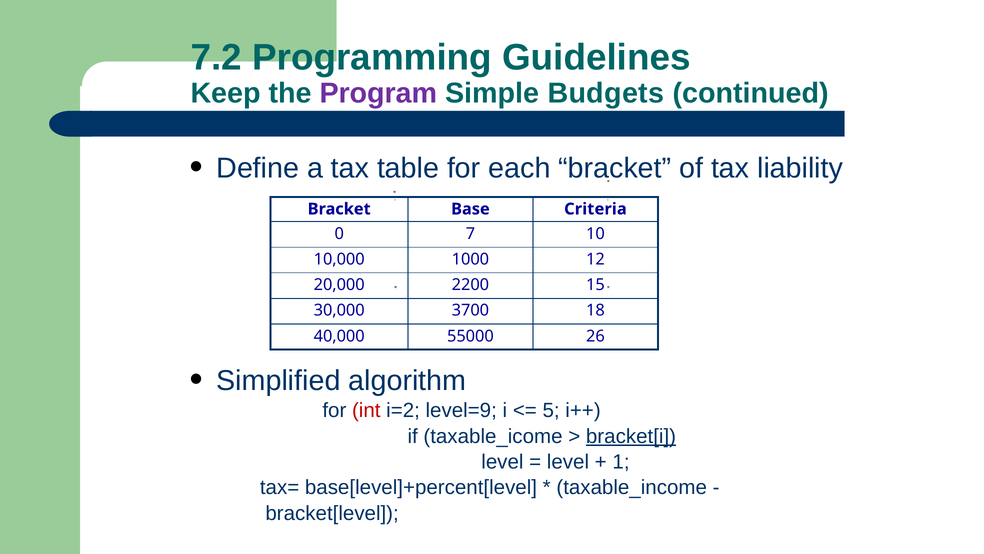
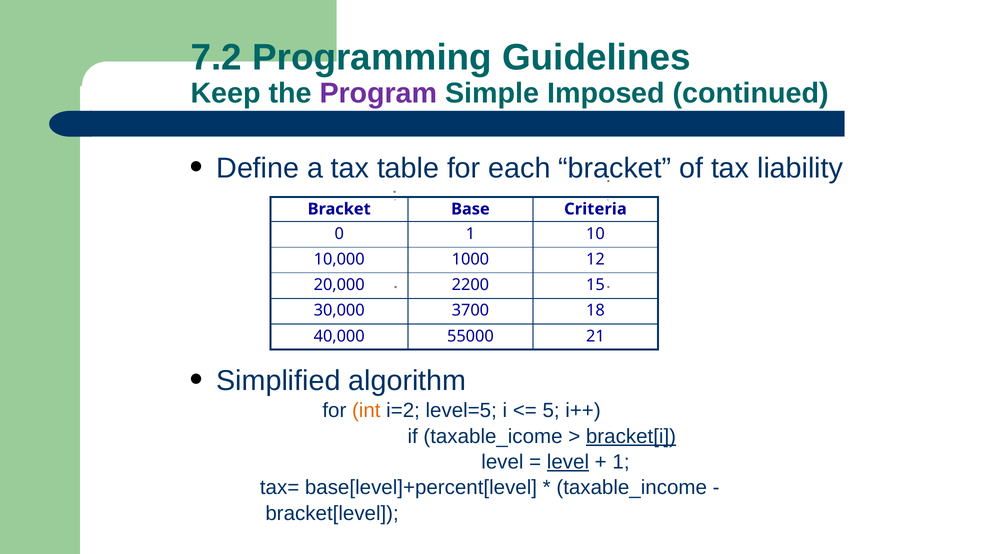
Budgets: Budgets -> Imposed (606, 93)
0 7: 7 -> 1 (470, 233)
26: 26 -> 21 (595, 336)
int colour: red -> orange (366, 410)
level=9: level=9 -> level=5 (461, 410)
level underline: none -> present (568, 462)
